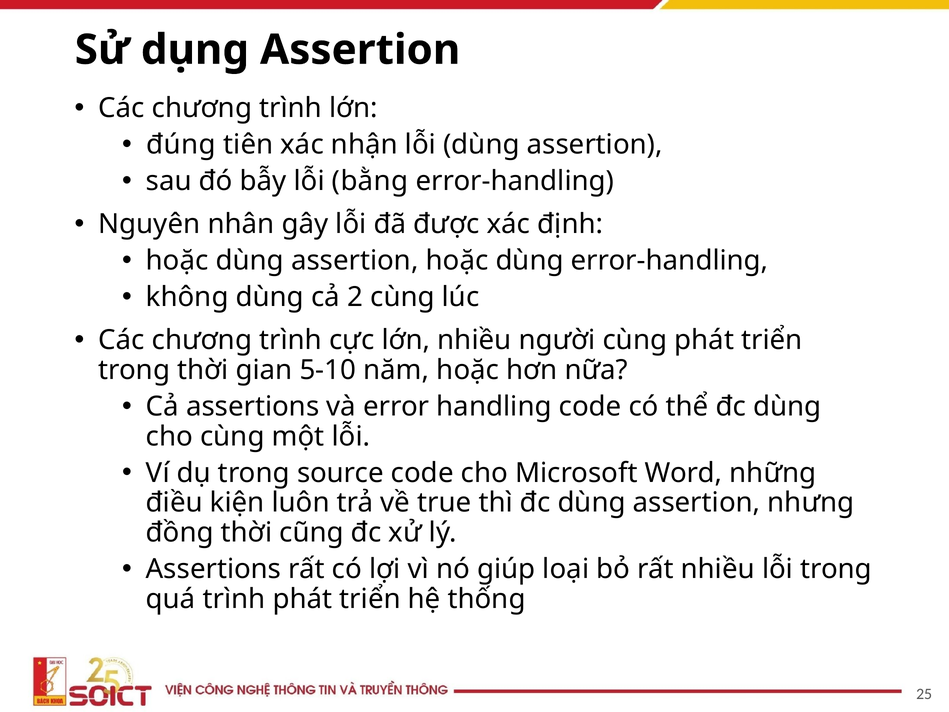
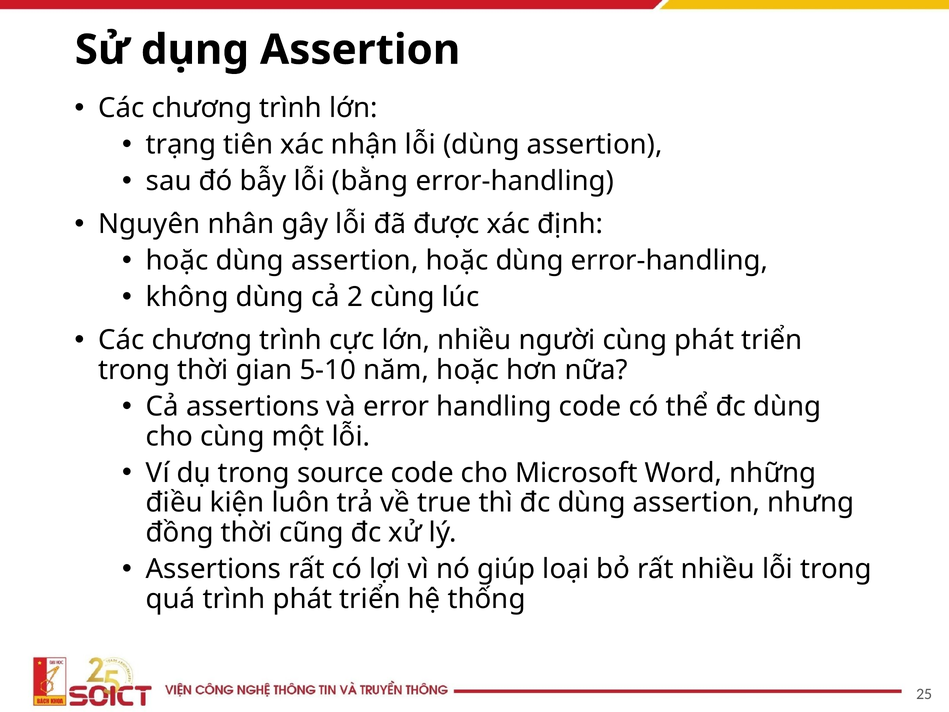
đúng: đúng -> trạng (181, 144)
